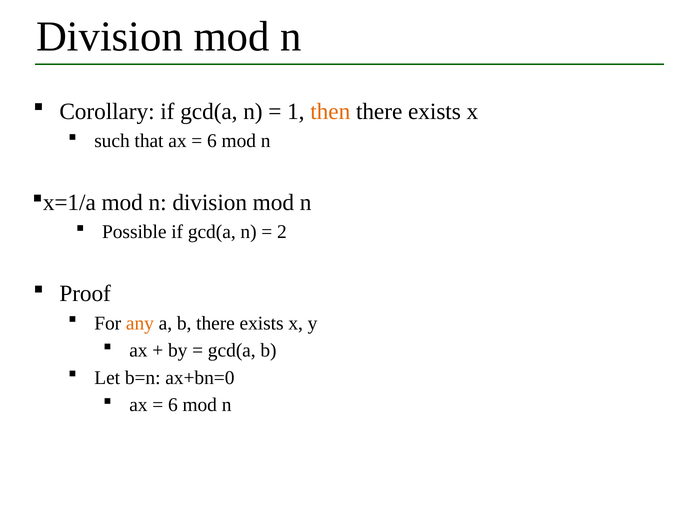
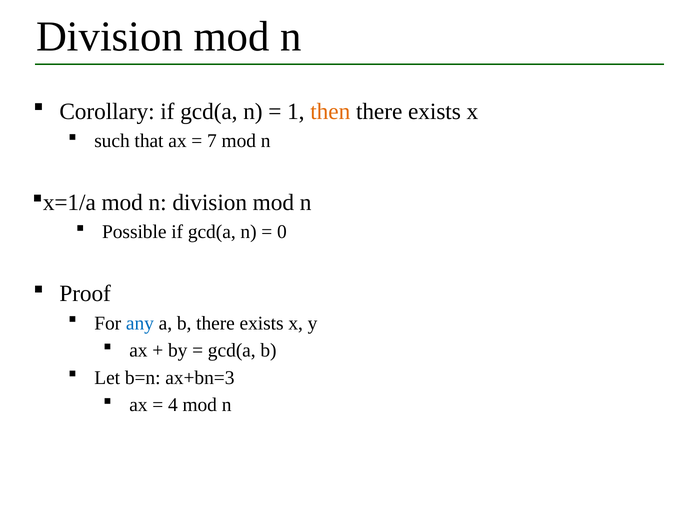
6: 6 -> 7 (212, 141)
2: 2 -> 0 (282, 232)
any colour: orange -> blue (140, 323)
ax+bn=0: ax+bn=0 -> ax+bn=3 (200, 378)
6: 6 -> 4 (173, 405)
